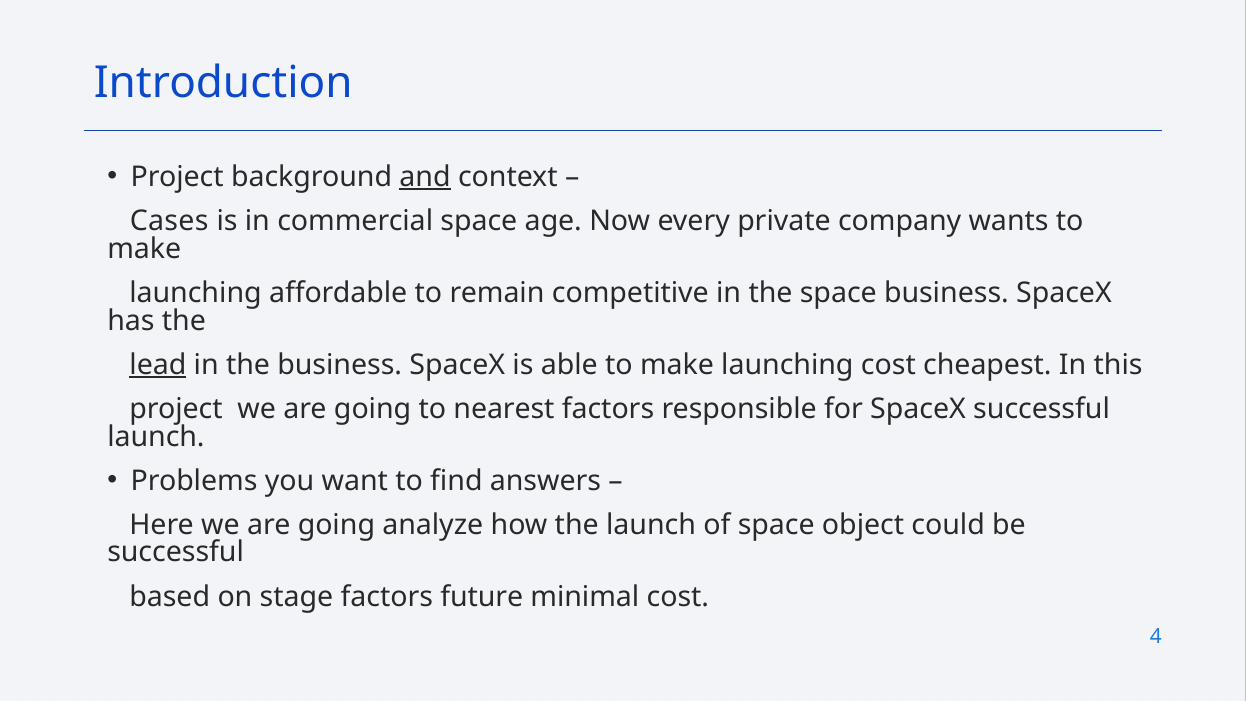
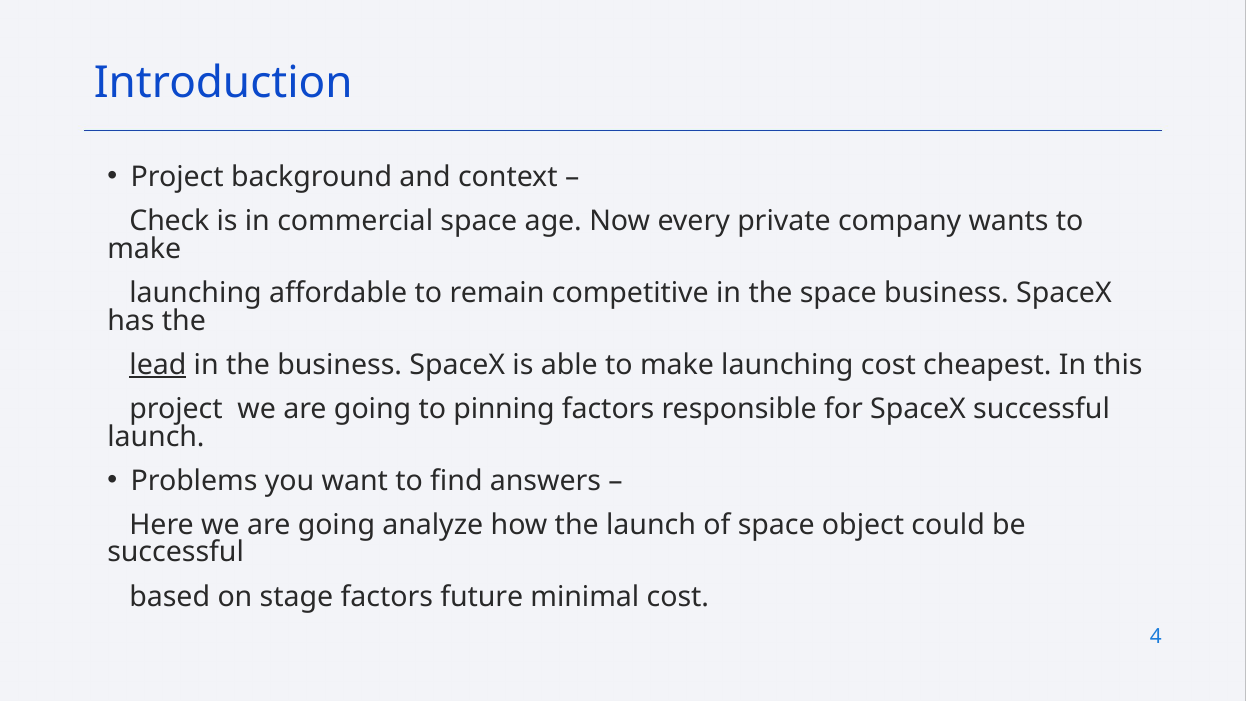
and underline: present -> none (425, 177)
Cases: Cases -> Check (169, 221)
nearest: nearest -> pinning (504, 409)
